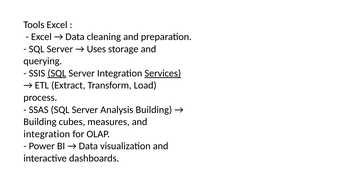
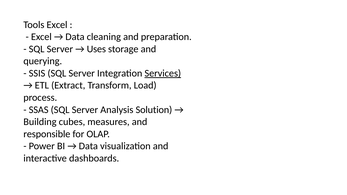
SQL underline: present -> none (57, 73)
Analysis Building: Building -> Solution (154, 110)
integration: integration -> responsible (47, 134)
